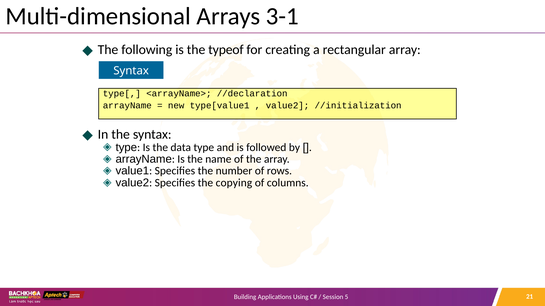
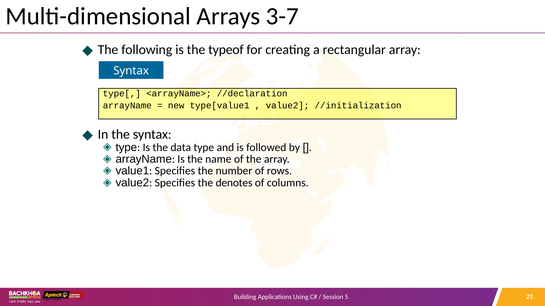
3-1: 3-1 -> 3-7 (282, 16)
copying: copying -> denotes (234, 183)
